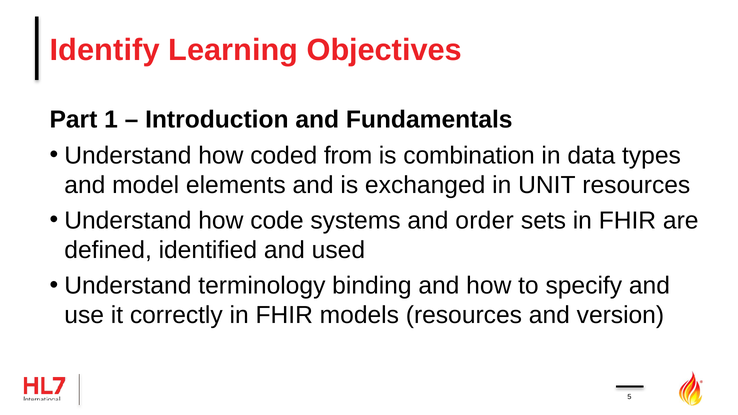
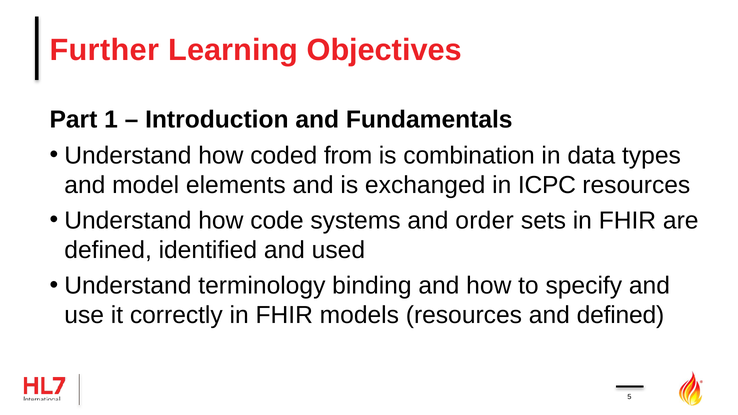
Identify: Identify -> Further (105, 50)
UNIT: UNIT -> ICPC (547, 185)
and version: version -> defined (620, 315)
